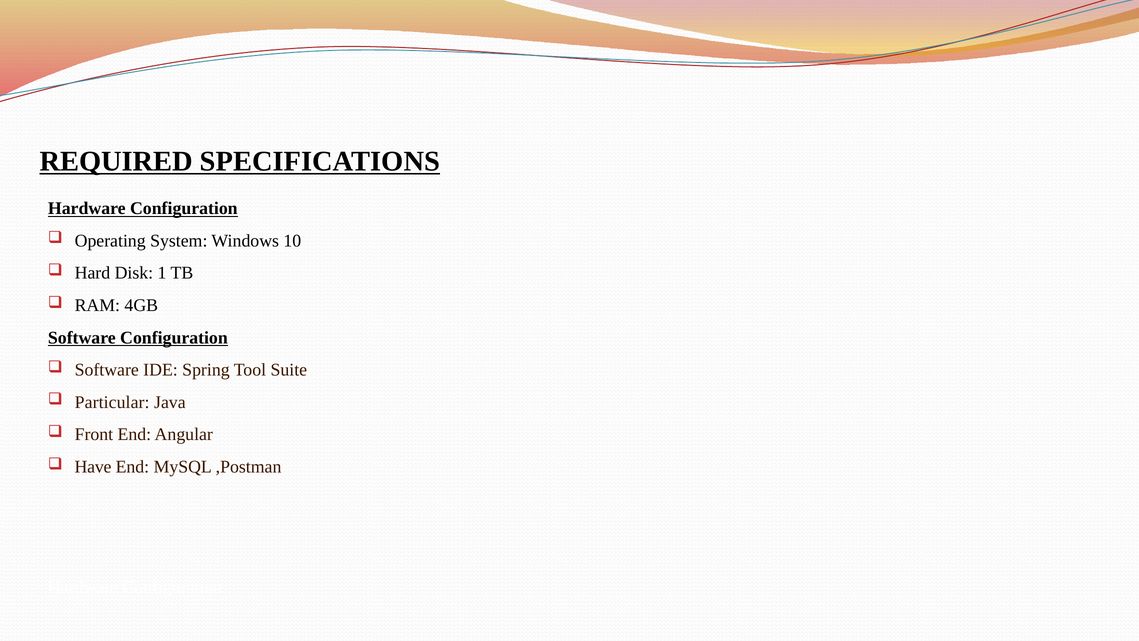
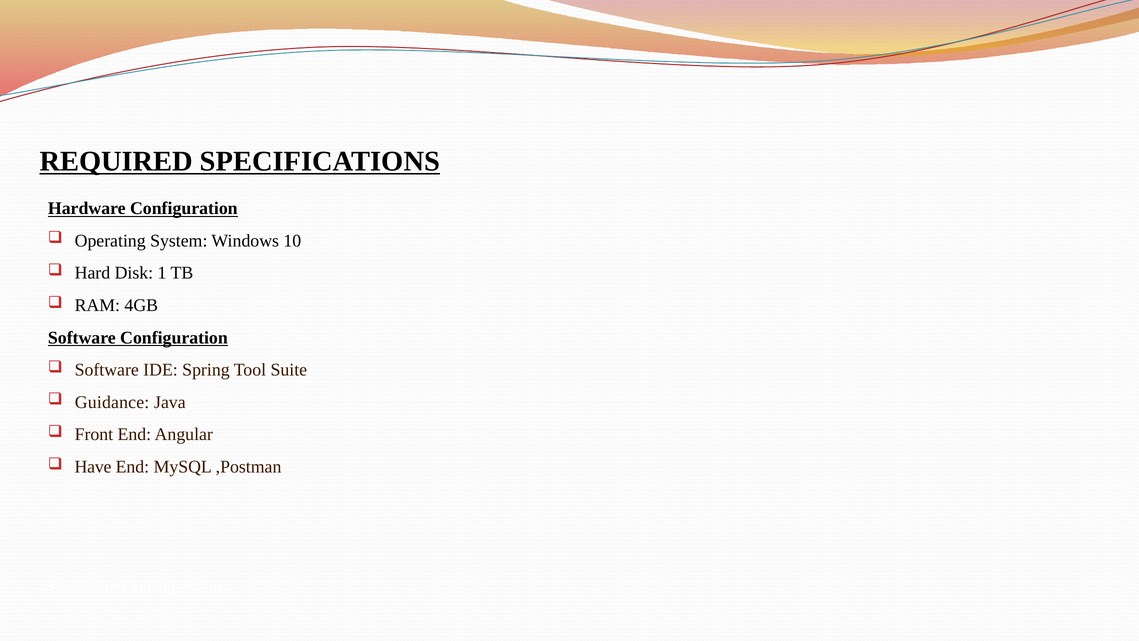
Particular: Particular -> Guidance (112, 402)
